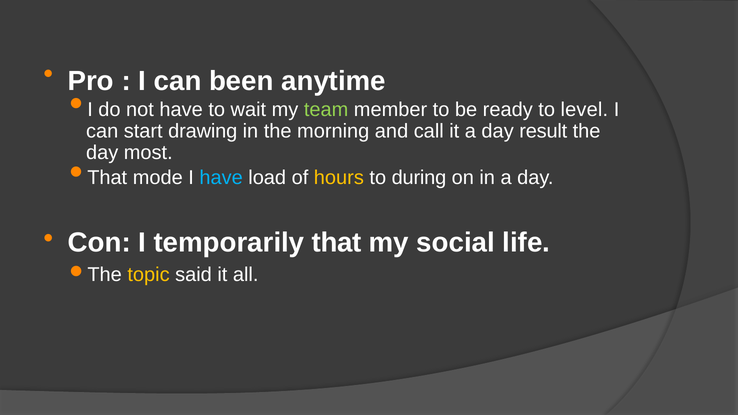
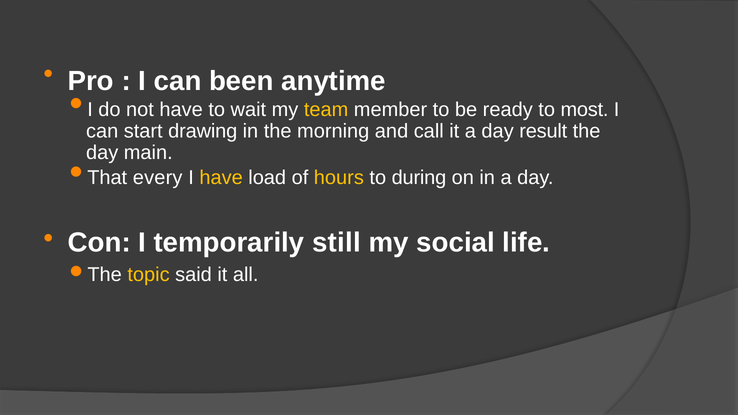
team colour: light green -> yellow (326, 110)
level: level -> most (585, 110)
most: most -> main (148, 153)
mode: mode -> every (158, 178)
have colour: light blue -> yellow (221, 178)
temporarily that: that -> still (336, 243)
